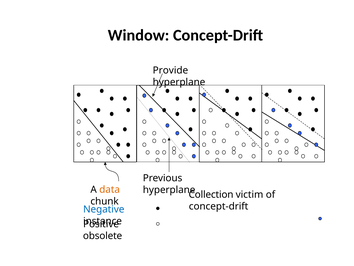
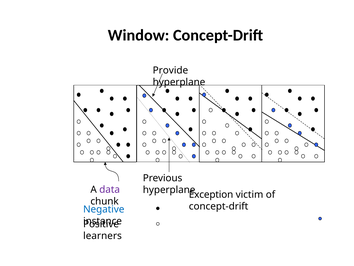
data colour: orange -> purple (110, 189)
Collection: Collection -> Exception (211, 194)
obsolete: obsolete -> learners (102, 235)
